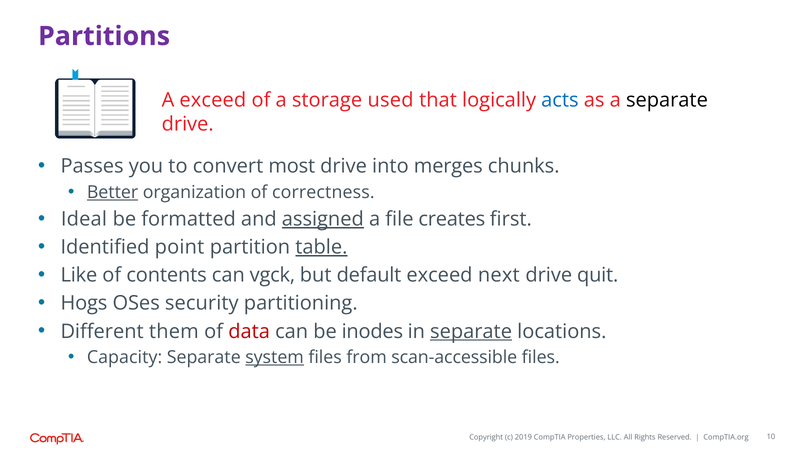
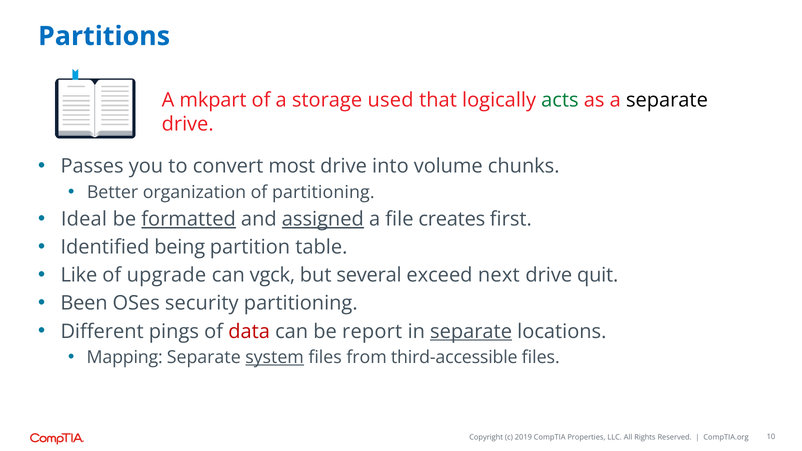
Partitions colour: purple -> blue (104, 36)
A exceed: exceed -> mkpart (213, 100)
acts colour: blue -> green (560, 100)
merges: merges -> volume (448, 166)
Better underline: present -> none (113, 192)
of correctness: correctness -> partitioning (323, 192)
formatted underline: none -> present (189, 219)
point: point -> being (180, 247)
table underline: present -> none (321, 247)
contents: contents -> upgrade (166, 275)
default: default -> several (369, 275)
Hogs: Hogs -> Been (84, 303)
them: them -> pings (174, 332)
inodes: inodes -> report (372, 332)
Capacity: Capacity -> Mapping (125, 358)
scan-accessible: scan-accessible -> third-accessible (454, 358)
